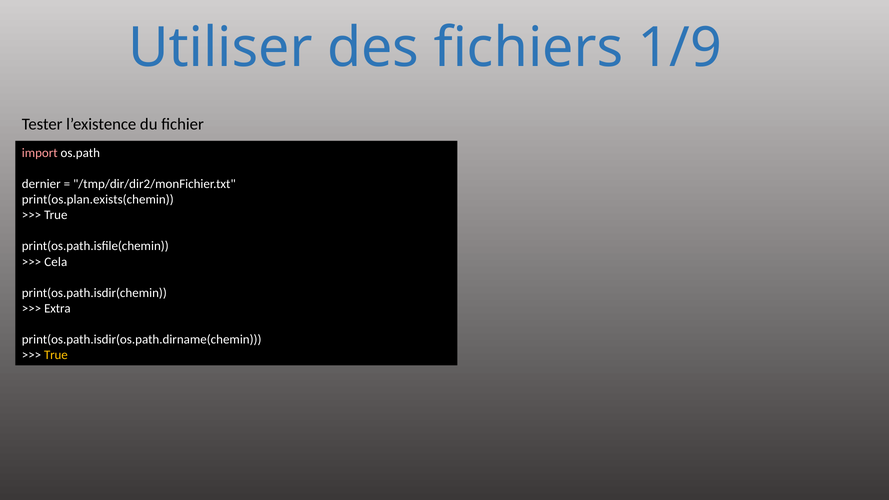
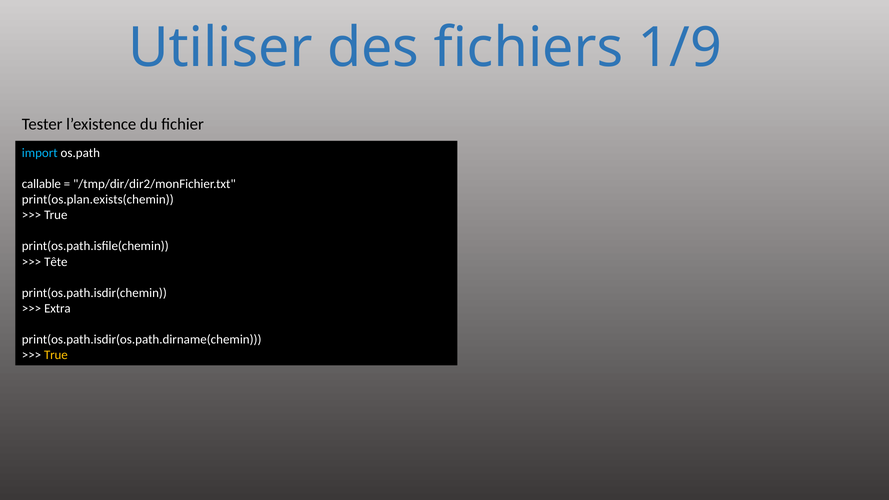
import colour: pink -> light blue (40, 153)
dernier: dernier -> callable (41, 184)
Cela: Cela -> Tête (56, 262)
